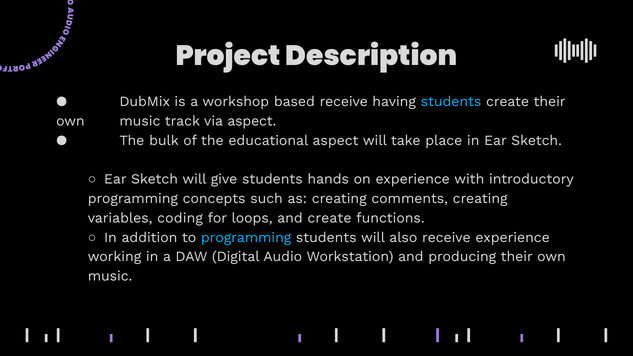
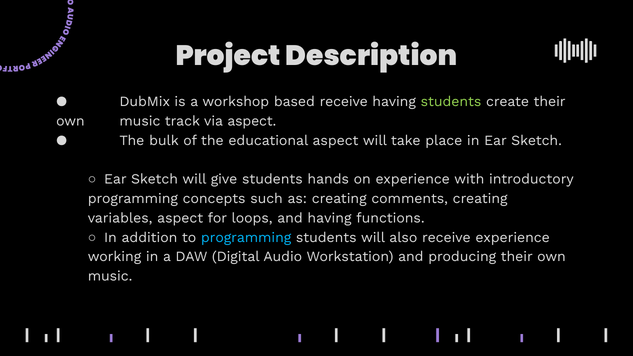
students colour: light blue -> light green (451, 102)
variables coding: coding -> aspect (180, 218)
and create: create -> having (330, 218)
